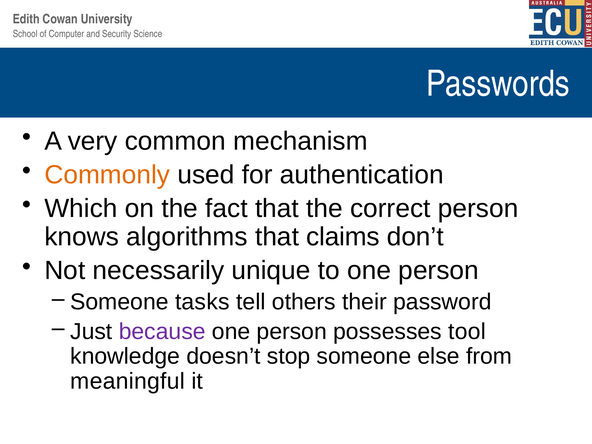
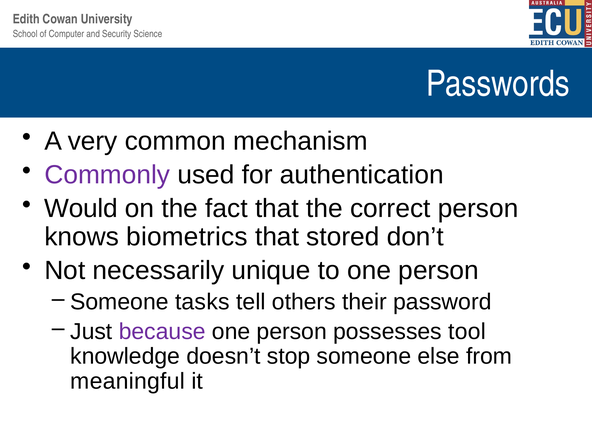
Commonly colour: orange -> purple (107, 175)
Which: Which -> Would (81, 208)
algorithms: algorithms -> biometrics (187, 237)
claims: claims -> stored (343, 237)
